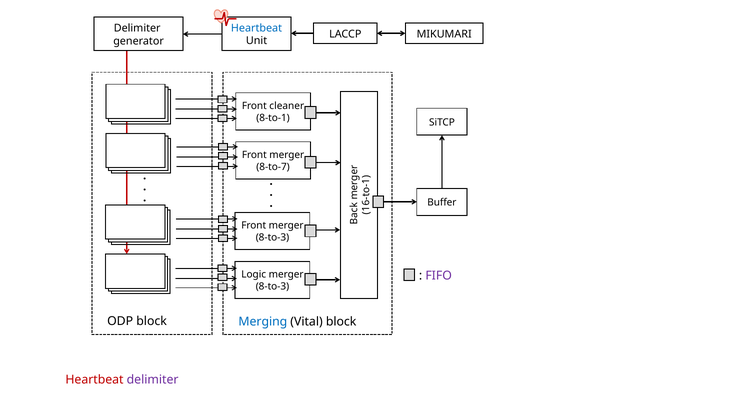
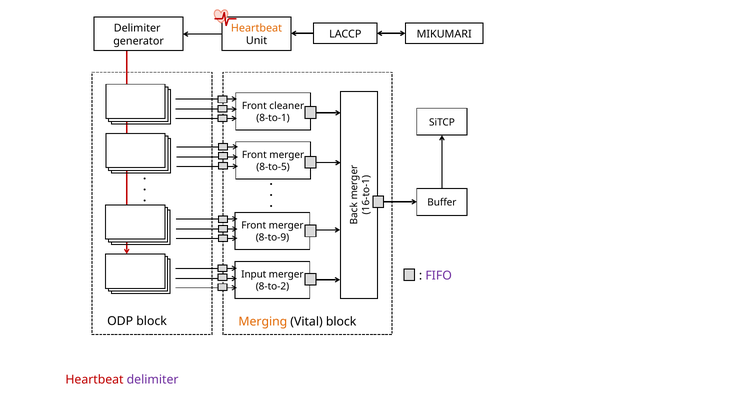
Heartbeat colour: blue -> orange (256, 28)
8-to-7: 8-to-7 -> 8-to-5 (273, 167)
8-to-3: 8-to-3 -> 8-to-9 (272, 238)
Logic: Logic -> Input (254, 275)
8-to-3: 8-to-3 -> 8-to-2 (272, 287)
Merging colour: blue -> orange (263, 322)
